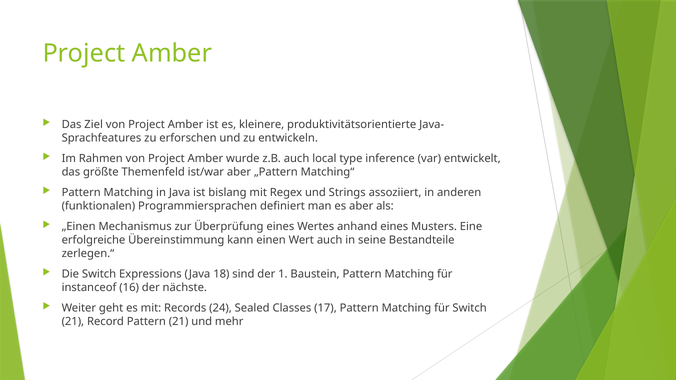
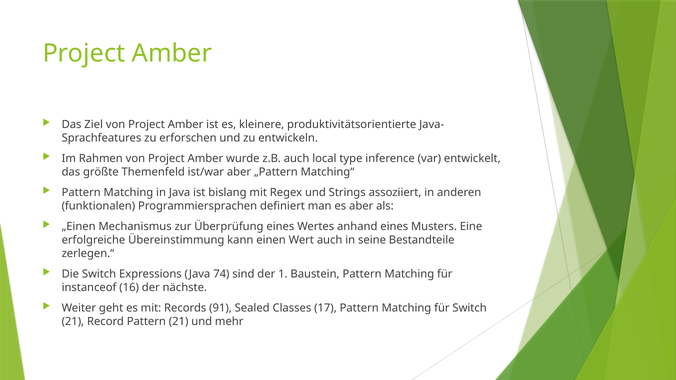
18: 18 -> 74 (221, 274)
24: 24 -> 91 (221, 308)
